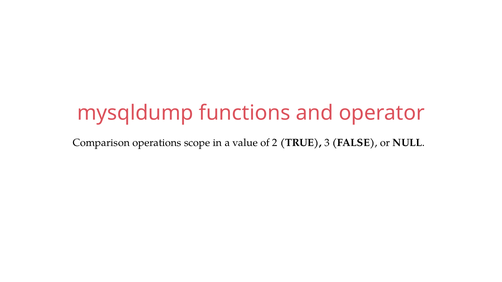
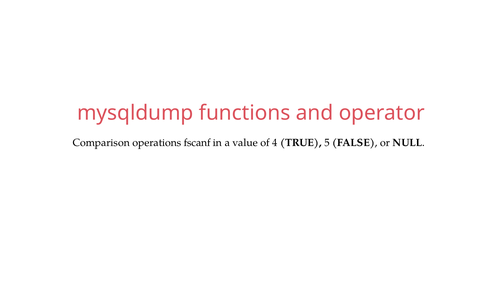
scope: scope -> fscanf (197, 143)
2: 2 -> 4 (275, 143)
3: 3 -> 5 (327, 143)
